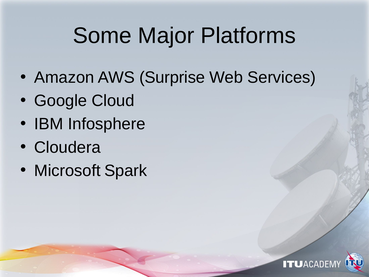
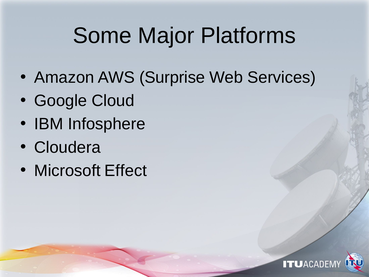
Spark: Spark -> Effect (126, 170)
